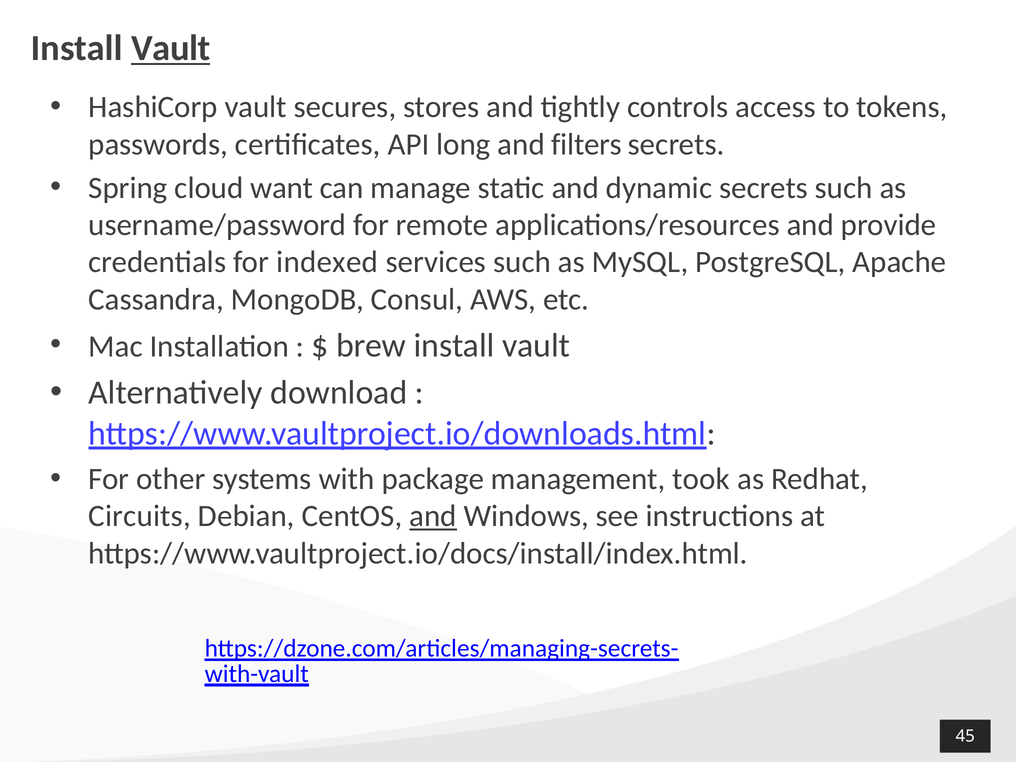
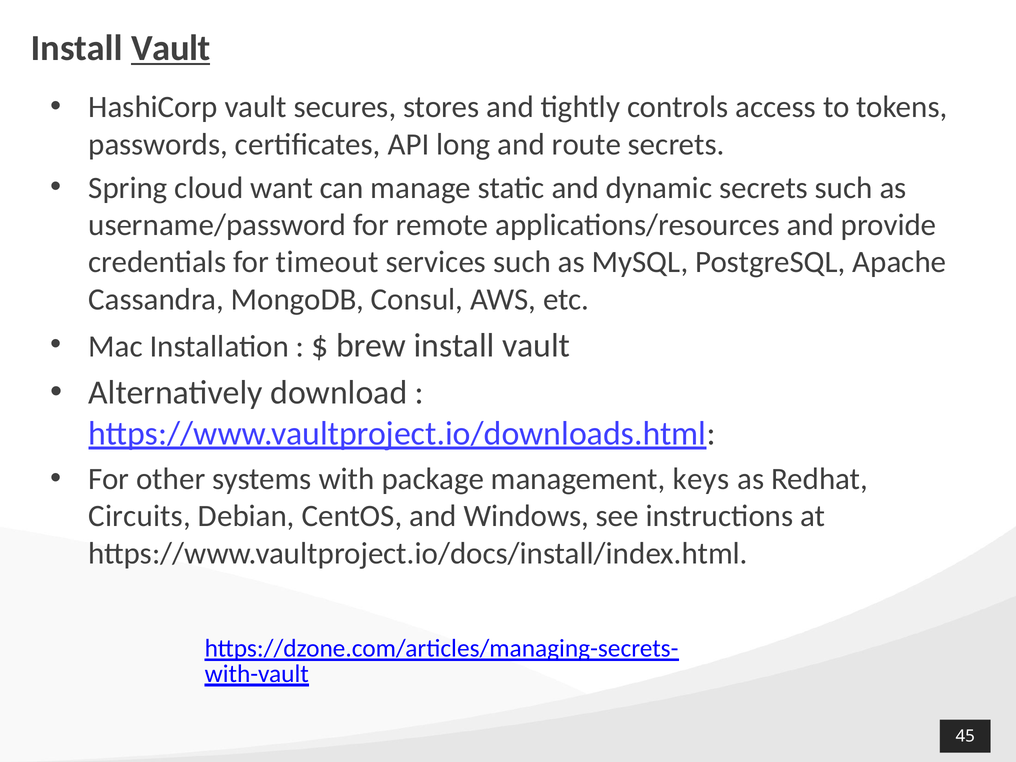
filters: filters -> route (586, 144)
indexed: indexed -> timeout (327, 262)
took: took -> keys (701, 479)
and underline: present -> none (433, 516)
